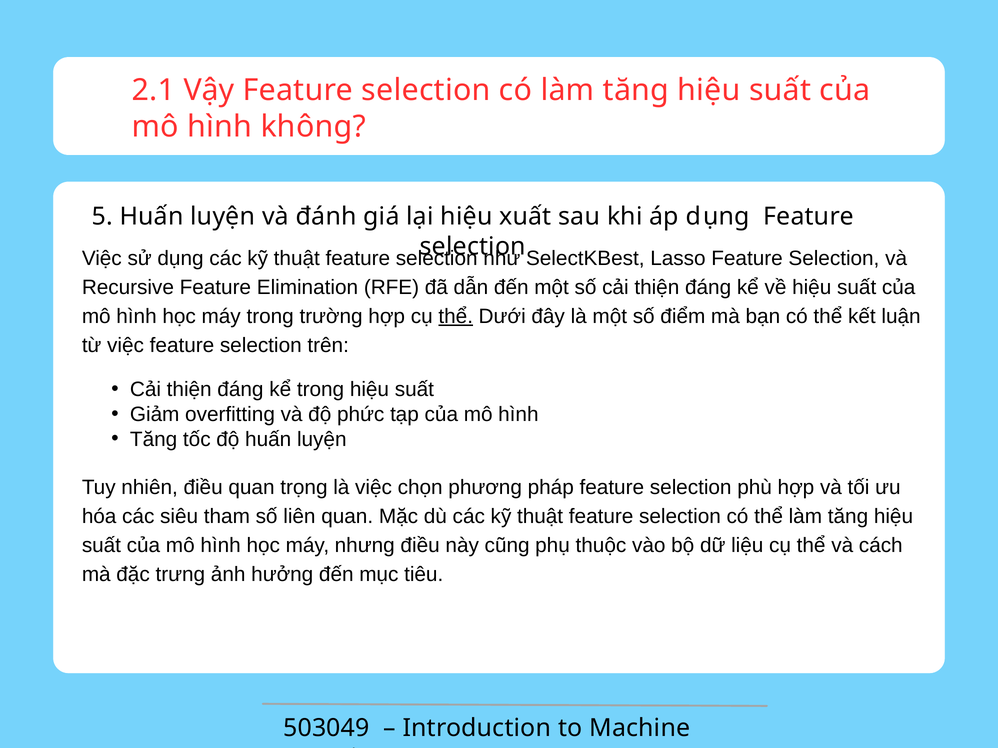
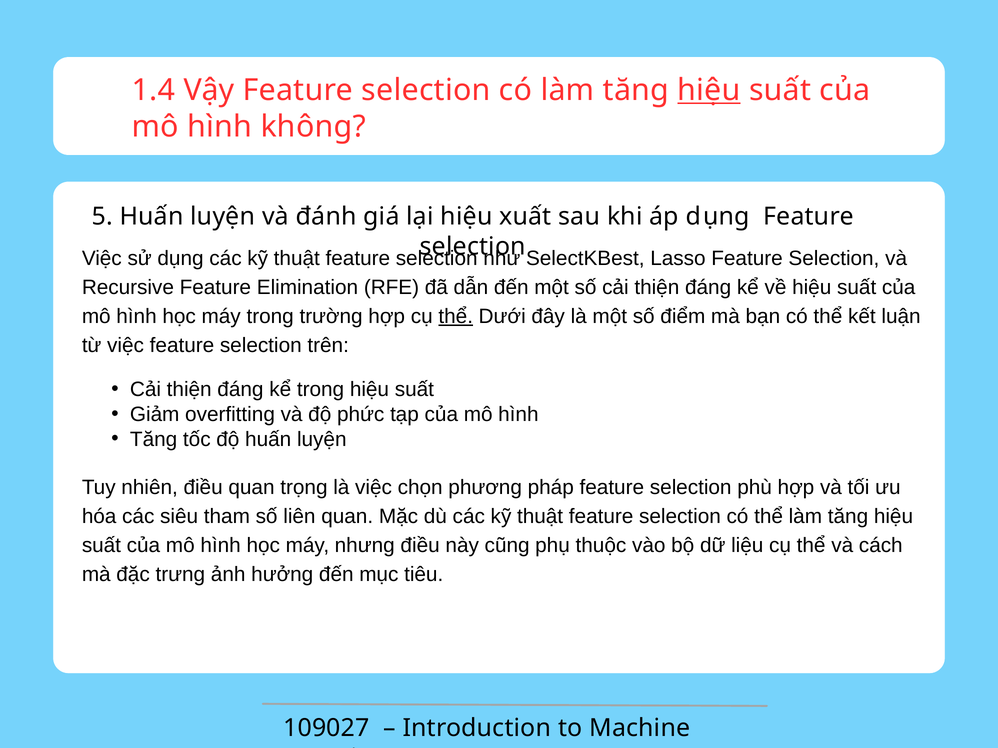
2.1: 2.1 -> 1.4 (153, 90)
hiệu underline: none -> present (709, 90)
503049: 503049 -> 109027 (326, 729)
